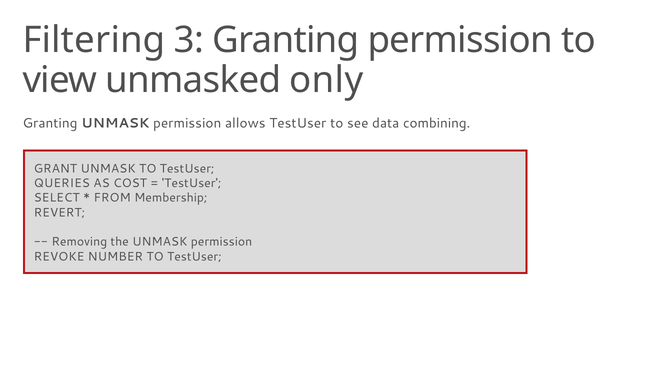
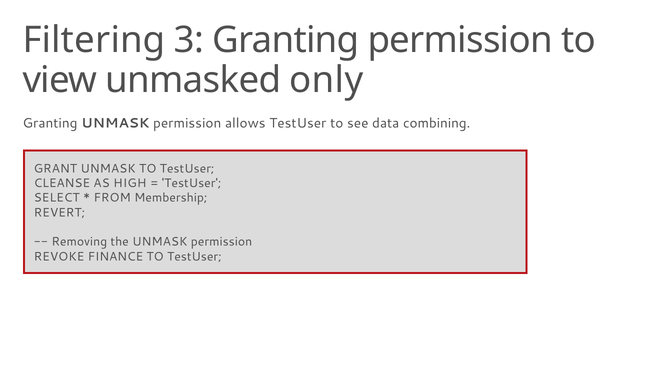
QUERIES: QUERIES -> CLEANSE (62, 183)
COST: COST -> HIGH (130, 183)
NUMBER: NUMBER -> FINANCE (115, 257)
